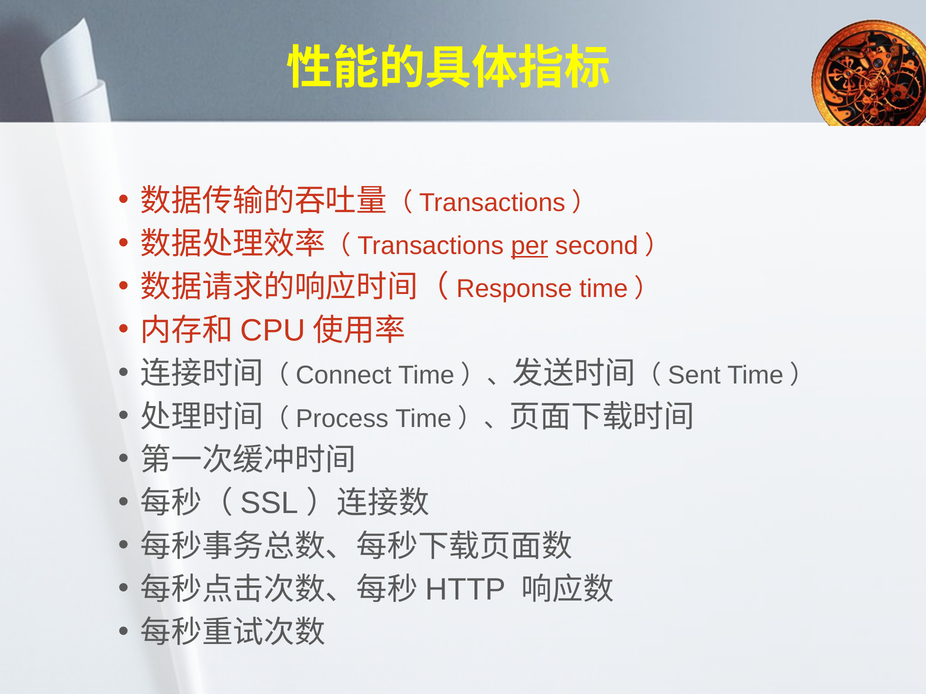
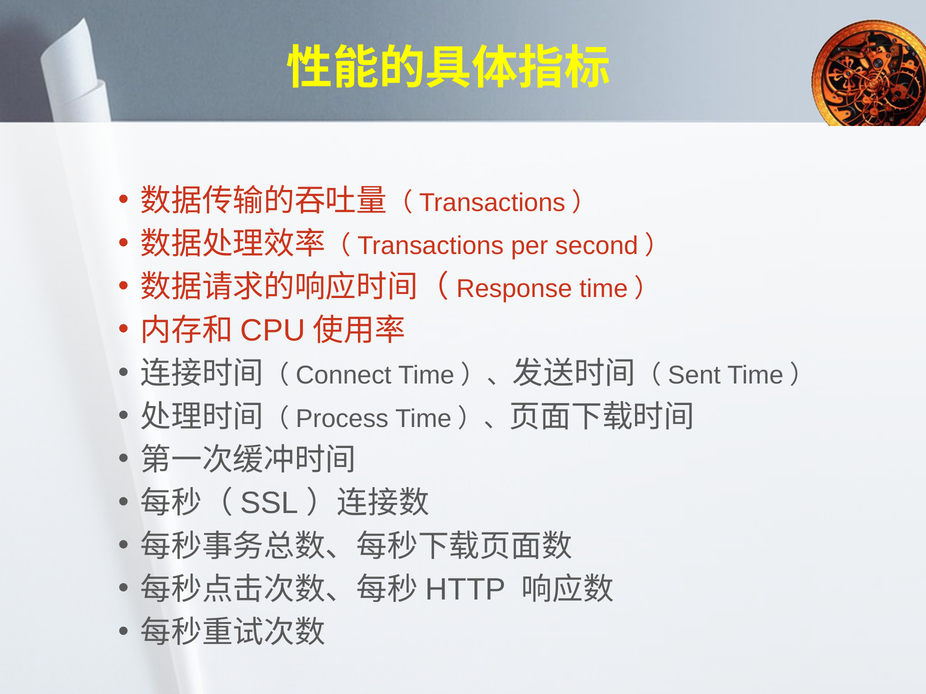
per underline: present -> none (530, 246)
